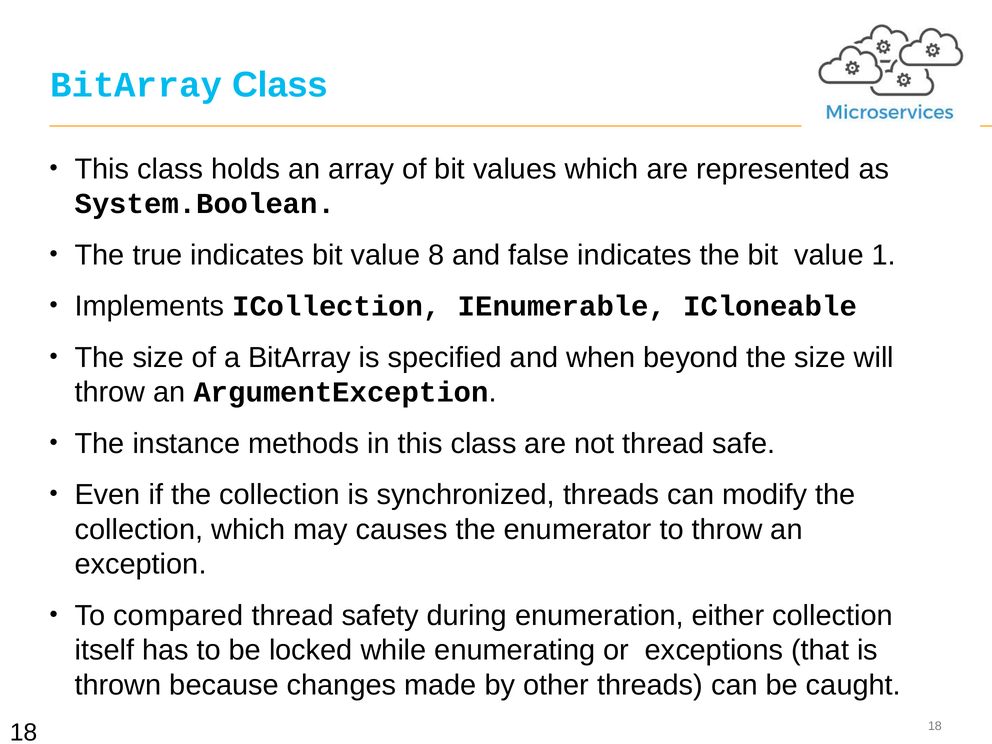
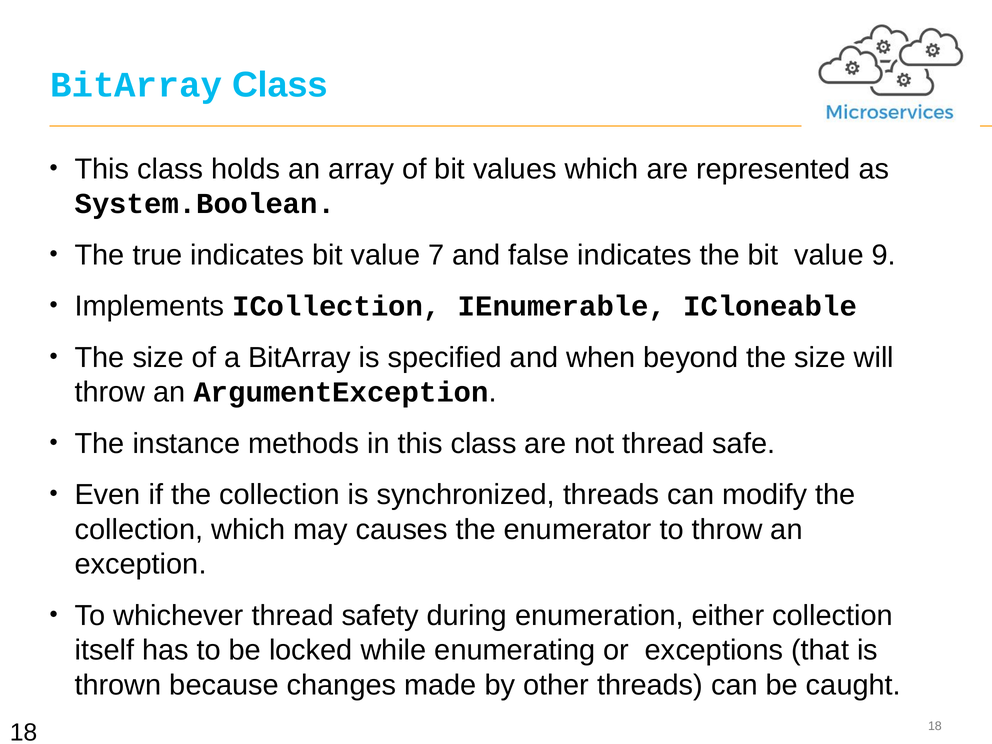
8: 8 -> 7 (436, 255)
1: 1 -> 9 (884, 255)
compared: compared -> whichever (178, 616)
